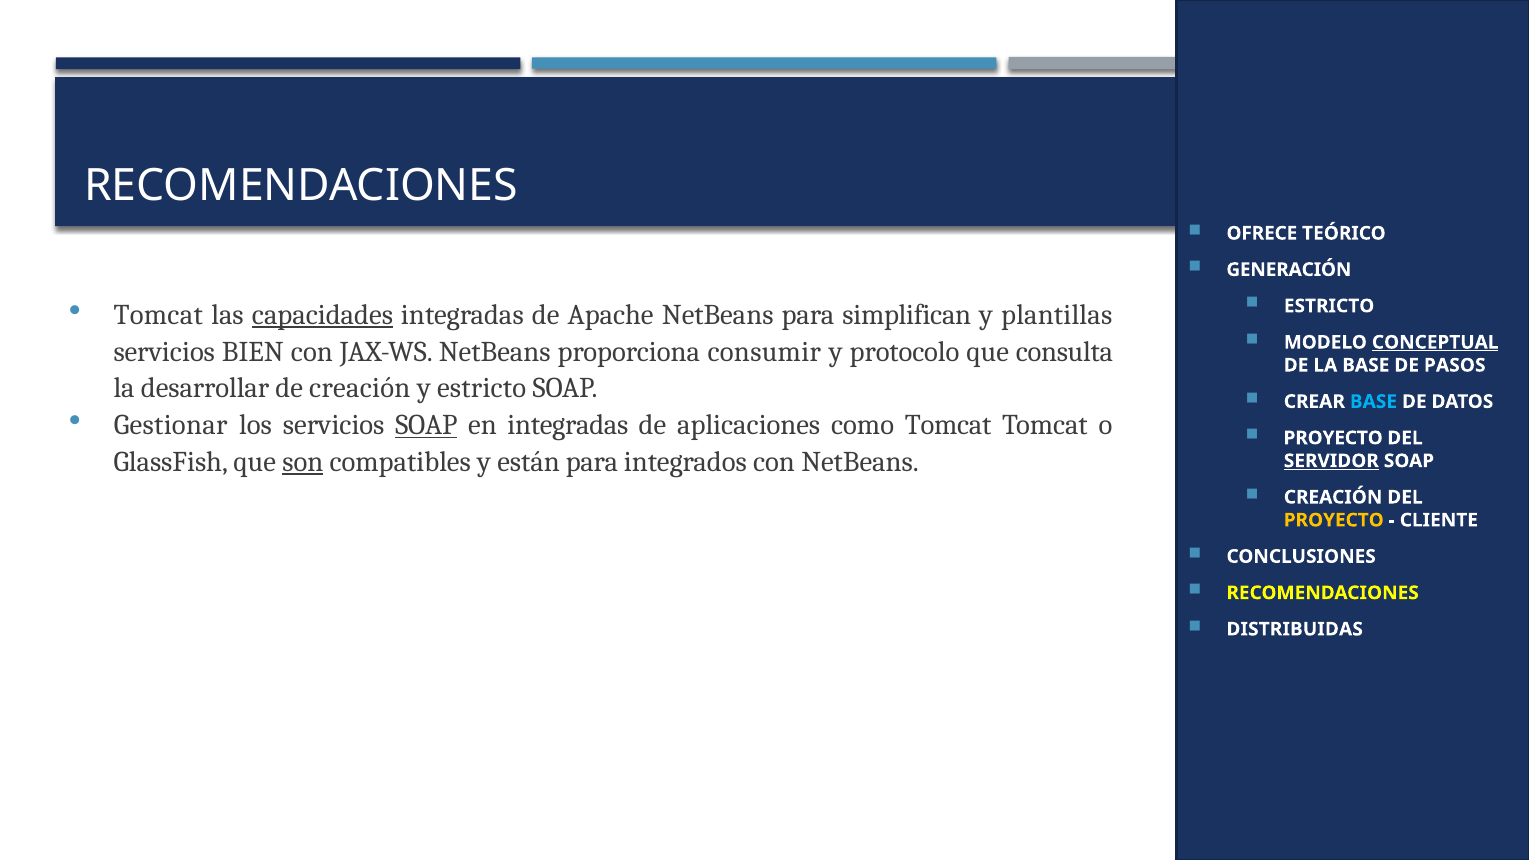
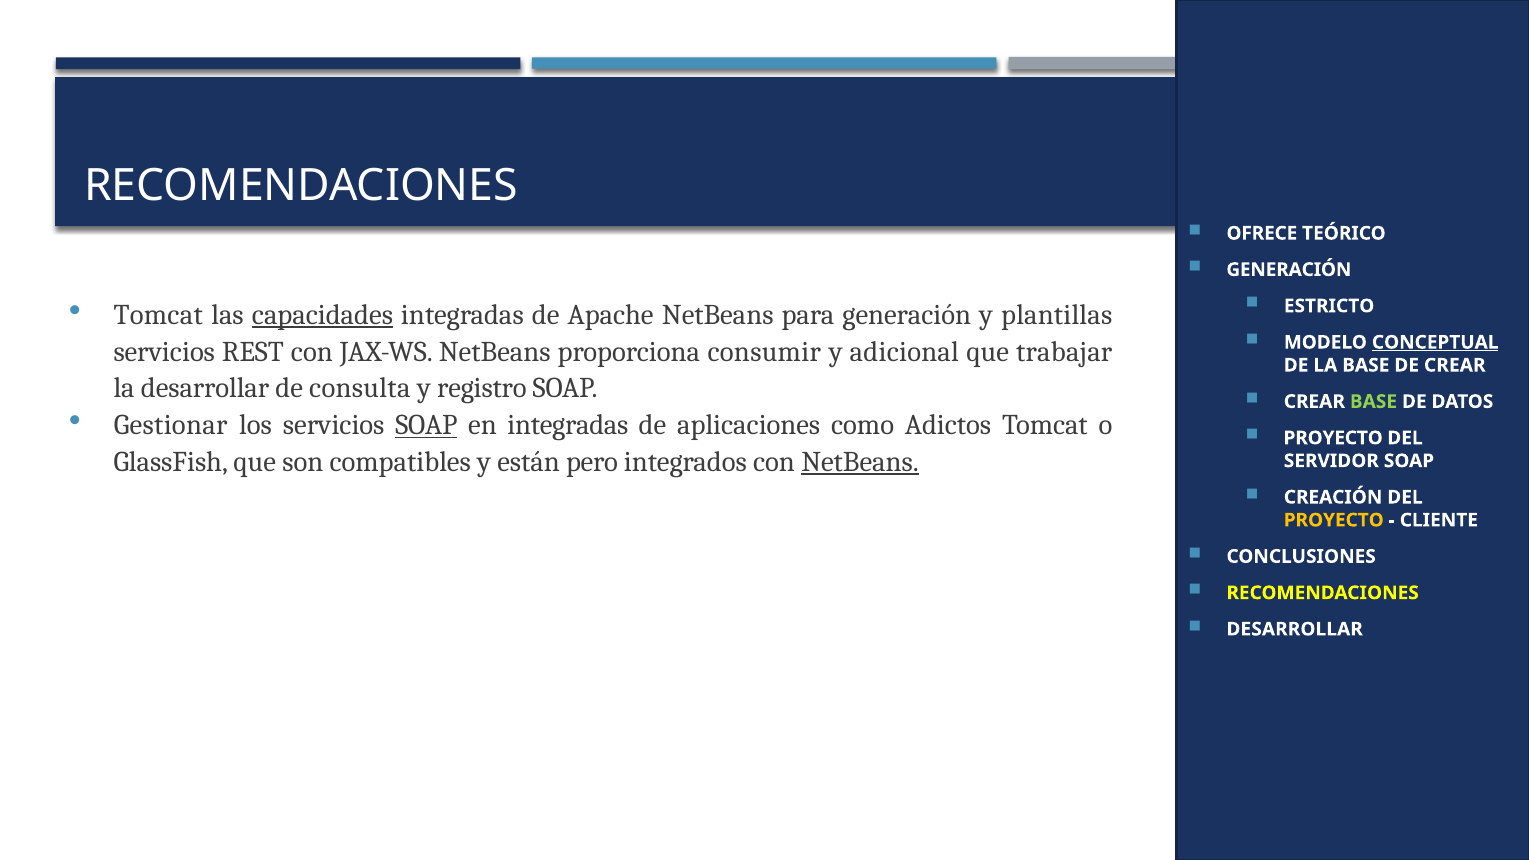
para simplifican: simplifican -> generación (907, 315)
BIEN: BIEN -> REST (253, 352)
protocolo: protocolo -> adicional (904, 352)
consulta: consulta -> trabajar (1064, 352)
DE PASOS: PASOS -> CREAR (1455, 365)
de creación: creación -> consulta (360, 388)
y estricto: estricto -> registro (482, 388)
BASE colour: light blue -> light green (1373, 402)
como Tomcat: Tomcat -> Adictos (948, 425)
son underline: present -> none (303, 462)
están para: para -> pero (592, 462)
NetBeans underline: none -> present (860, 462)
SERVIDOR underline: present -> none (1331, 461)
DISTRIBUIDAS: DISTRIBUIDAS -> DESARROLLAR (1295, 629)
